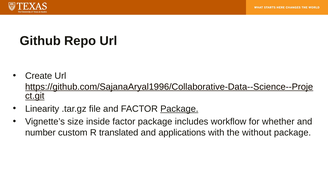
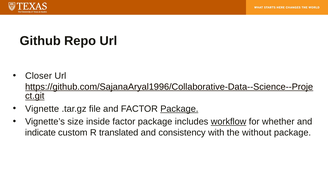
Create: Create -> Closer (39, 76)
Linearity: Linearity -> Vignette (42, 108)
workflow underline: none -> present (229, 121)
number: number -> indicate (40, 132)
applications: applications -> consistency (182, 132)
